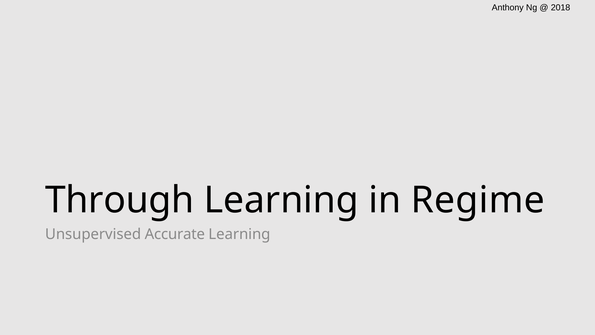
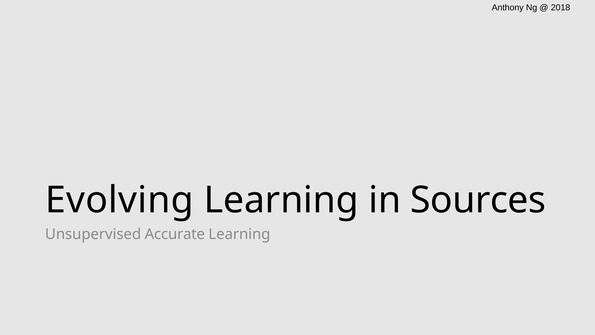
Through: Through -> Evolving (119, 200)
Regime: Regime -> Sources (478, 200)
